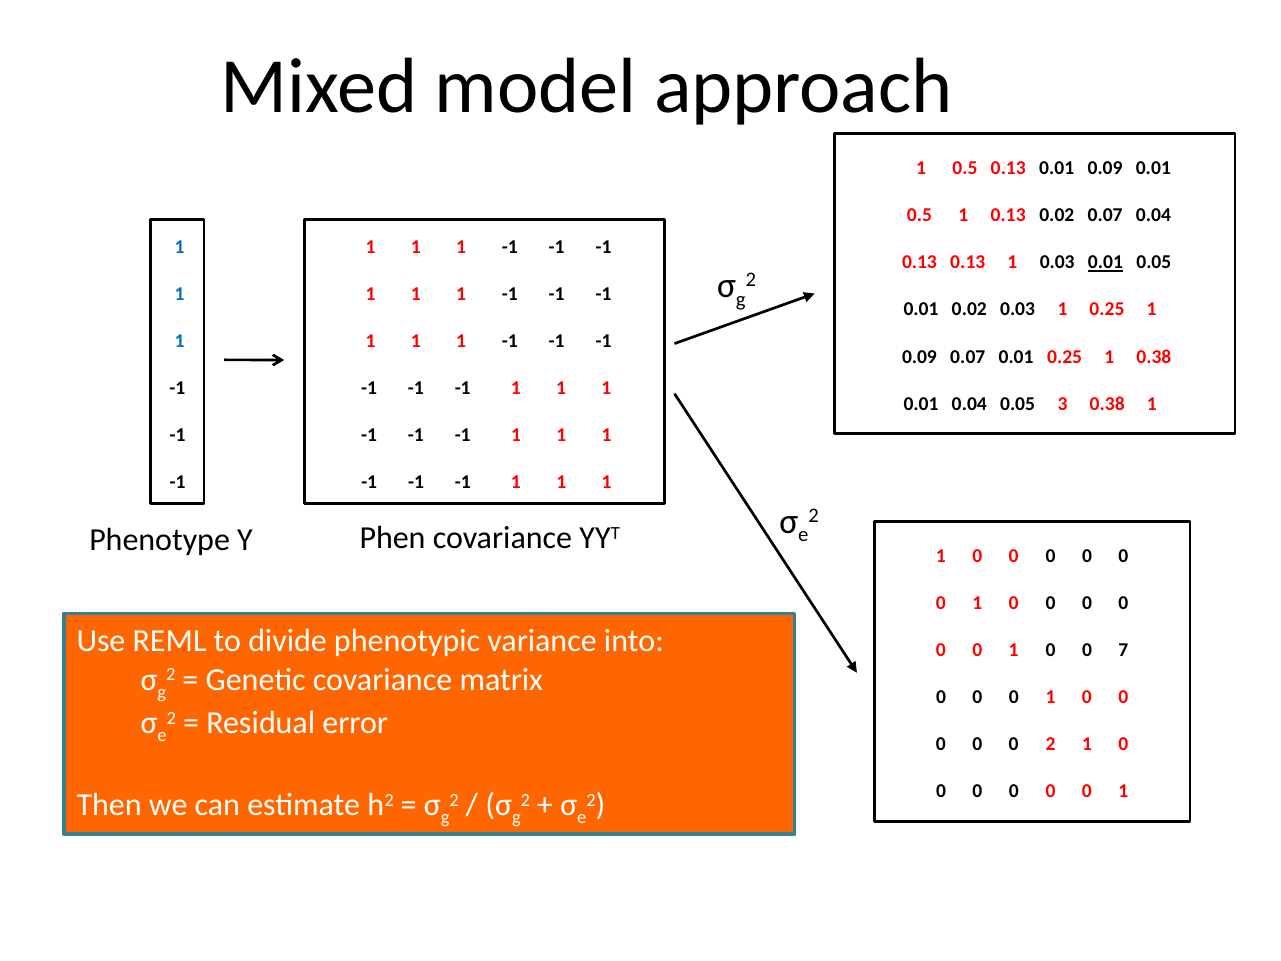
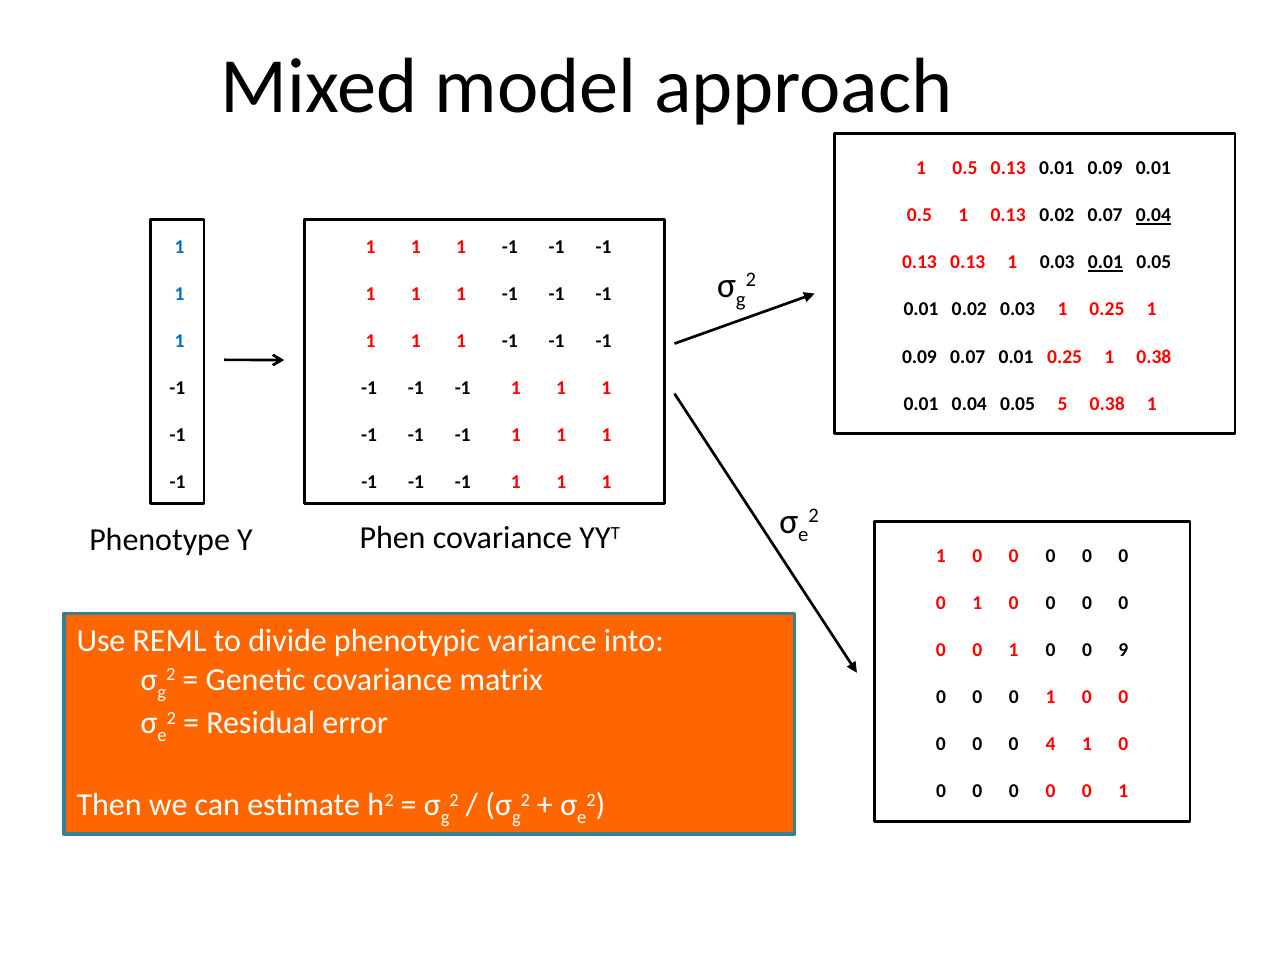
0.04 underline: none -> present (1153, 215)
3: 3 -> 5 (1063, 403)
7: 7 -> 9 (1123, 650)
0 2: 2 -> 4 (1051, 744)
